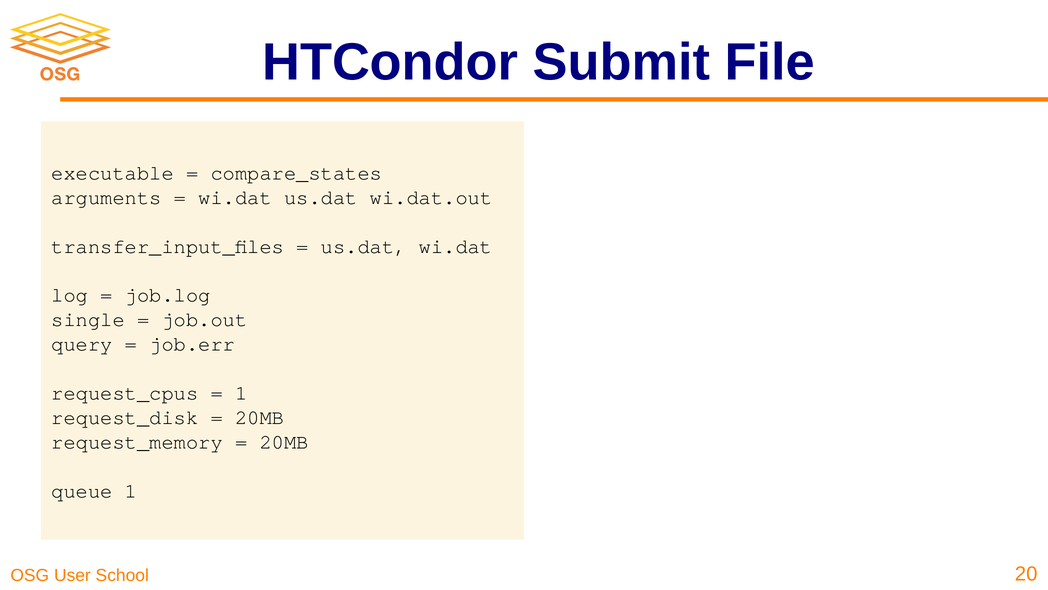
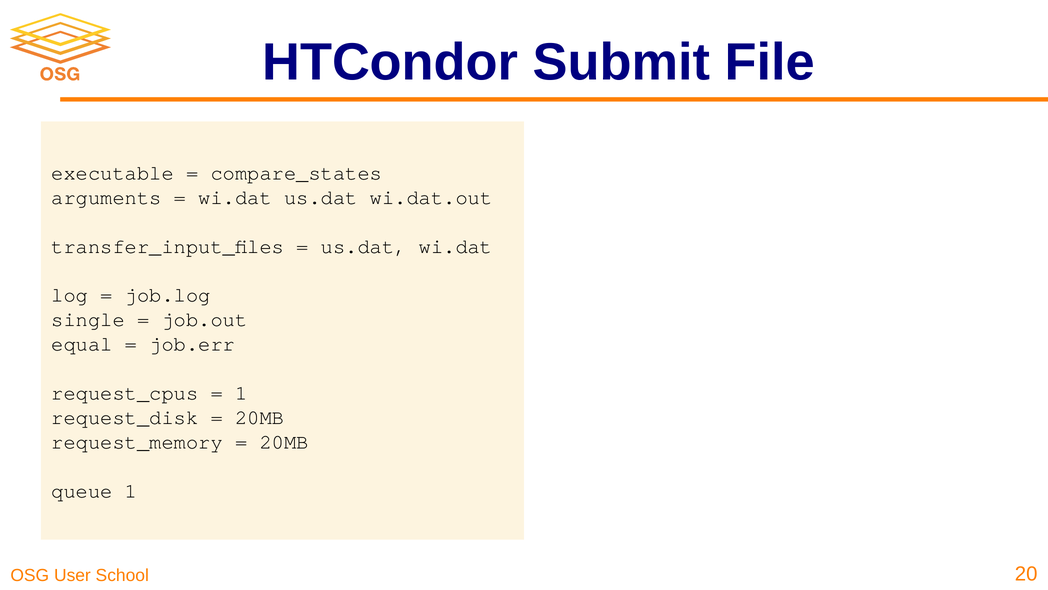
query: query -> equal (82, 344)
